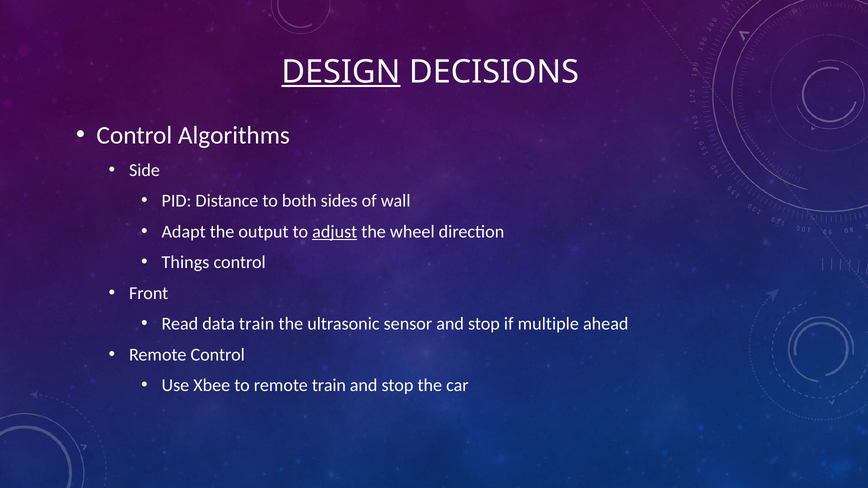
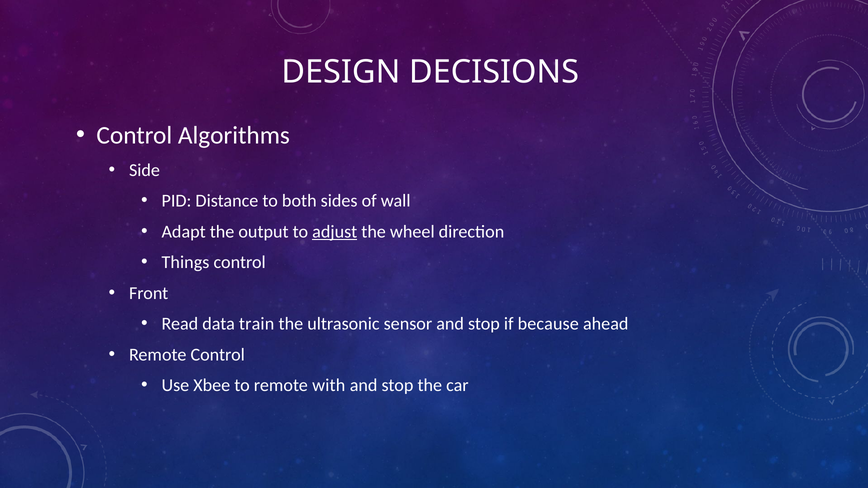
DESIGN underline: present -> none (341, 72)
multiple: multiple -> because (548, 324)
remote train: train -> with (329, 386)
